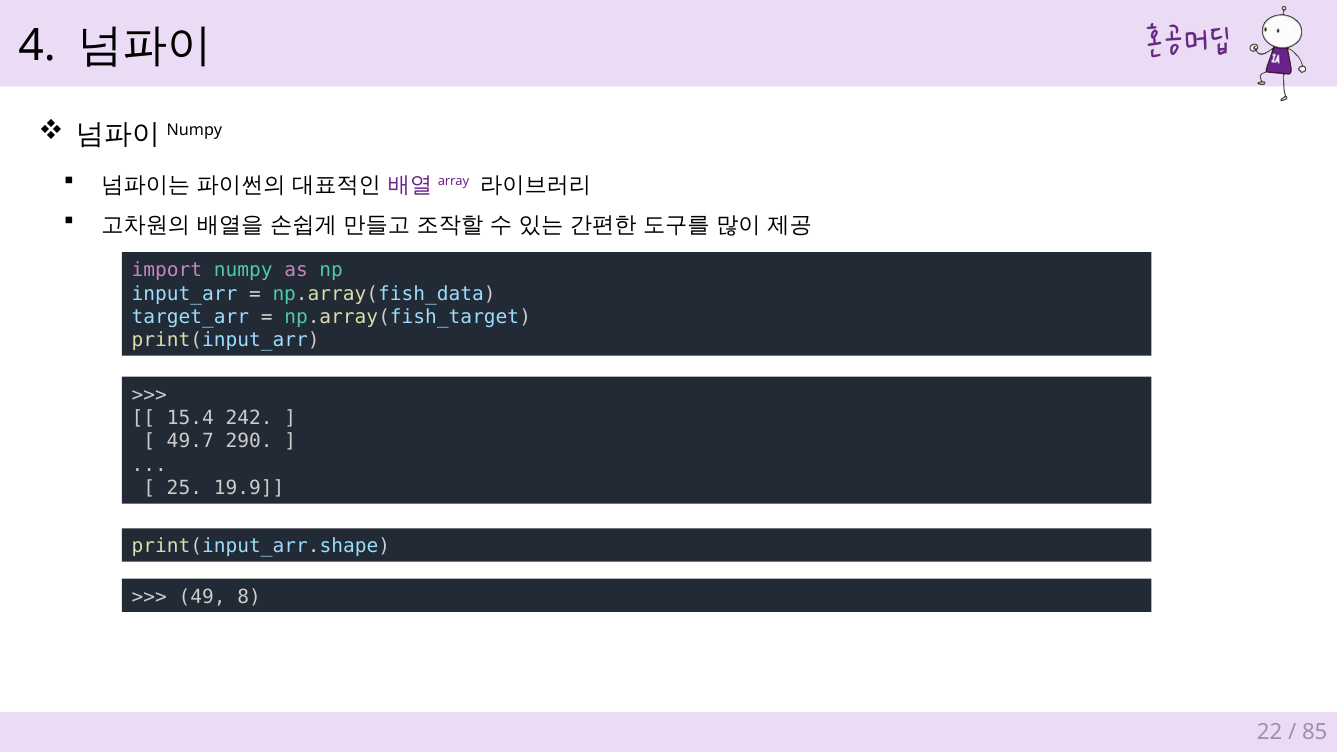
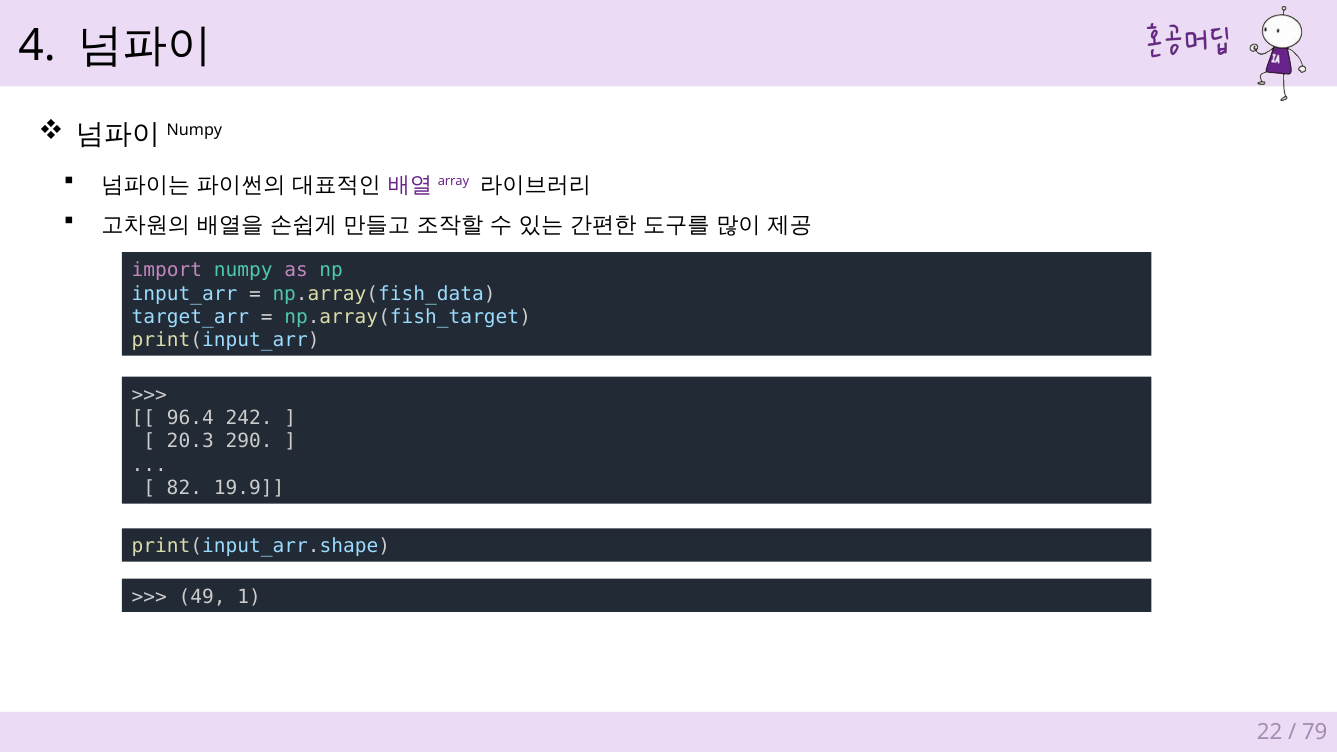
15.4: 15.4 -> 96.4 (190, 418)
49.7: 49.7 -> 20.3 (190, 442)
25: 25 -> 82 (184, 488)
8: 8 -> 1 (249, 597)
85: 85 -> 79 (1315, 732)
